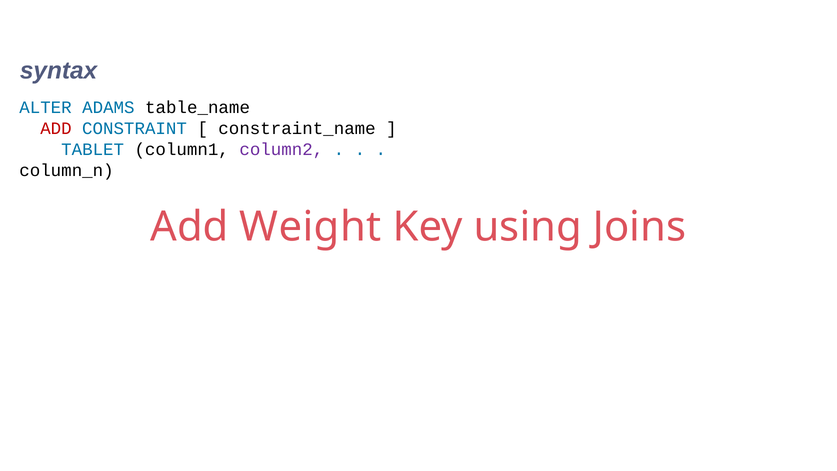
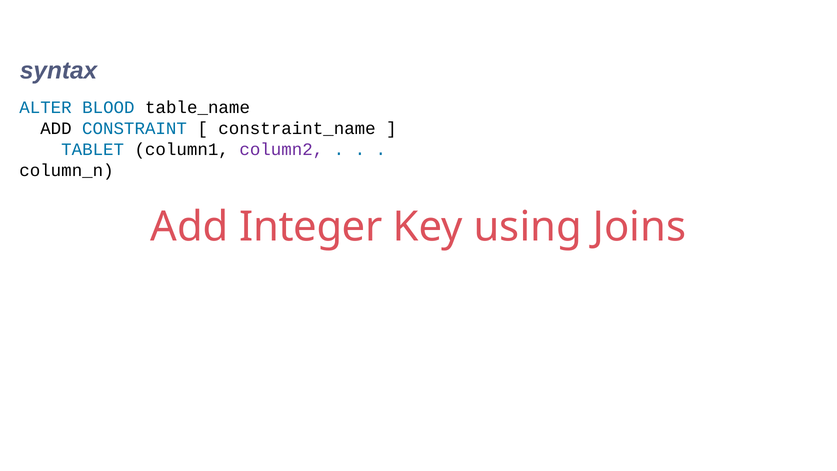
ADAMS: ADAMS -> BLOOD (108, 108)
ADD colour: red -> black (56, 129)
Weight: Weight -> Integer (311, 227)
